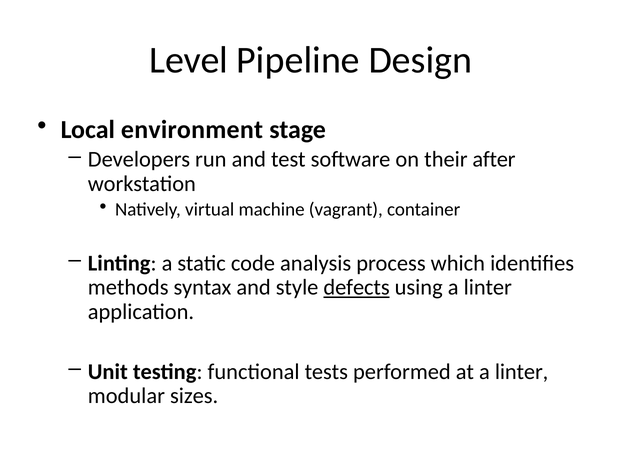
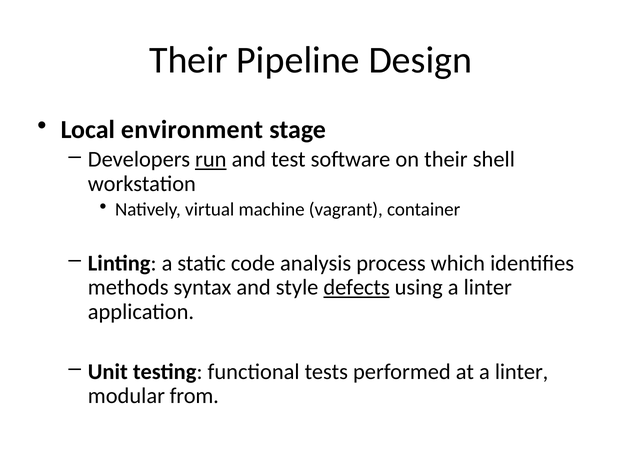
Level: Level -> Their (189, 60)
run underline: none -> present (211, 159)
after: after -> shell (494, 159)
sizes: sizes -> from (194, 396)
